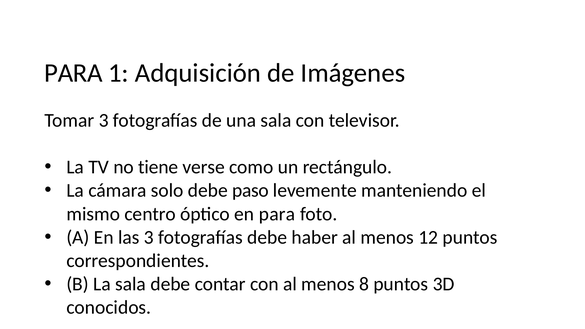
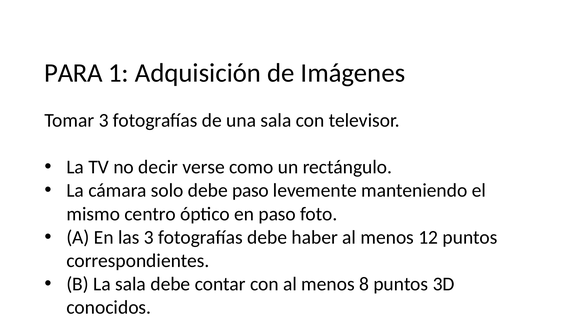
tiene: tiene -> decir (158, 167)
en para: para -> paso (277, 214)
